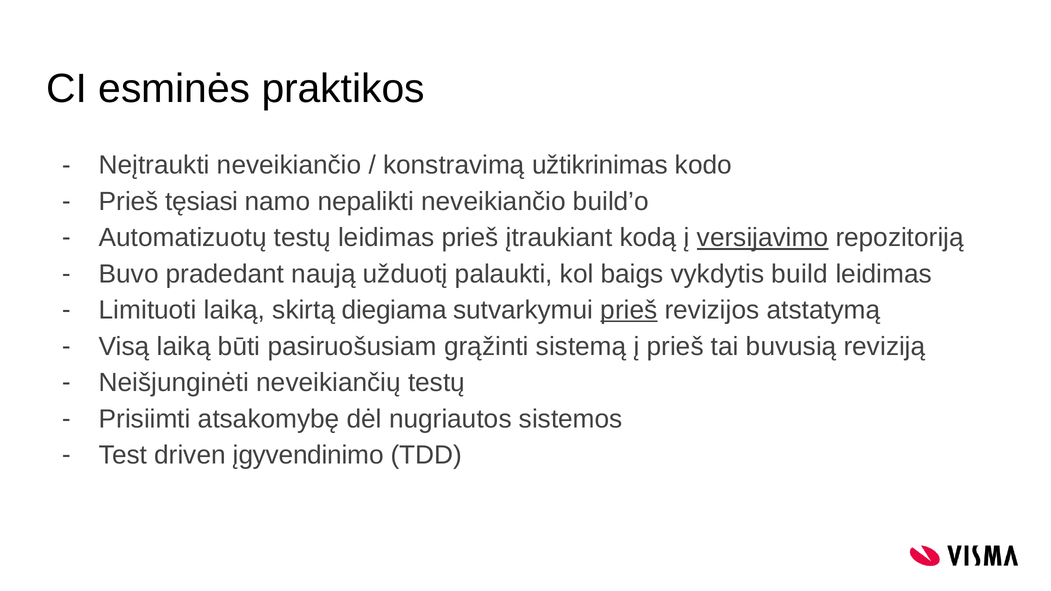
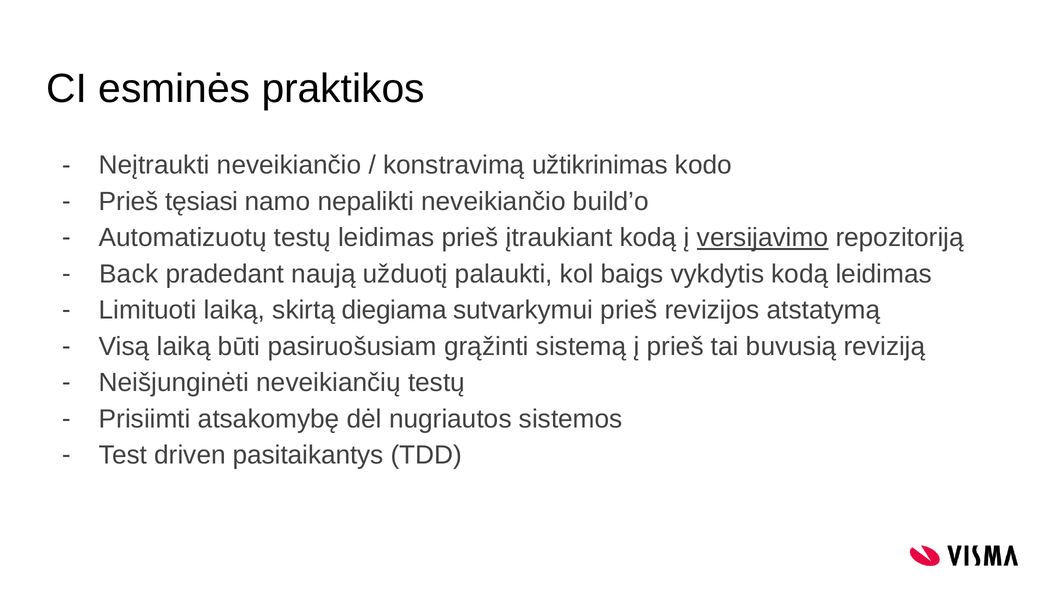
Buvo: Buvo -> Back (129, 274)
vykdytis build: build -> kodą (800, 274)
prieš underline: present -> none (629, 310)
įgyvendinimo: įgyvendinimo -> pasitaikantys (308, 455)
